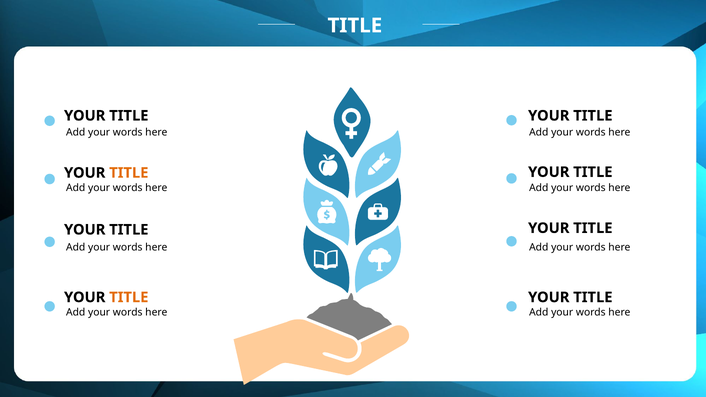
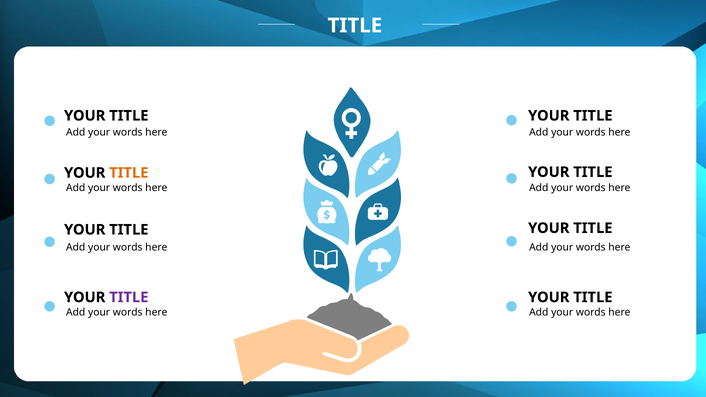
TITLE colour: orange -> purple (129, 297)
